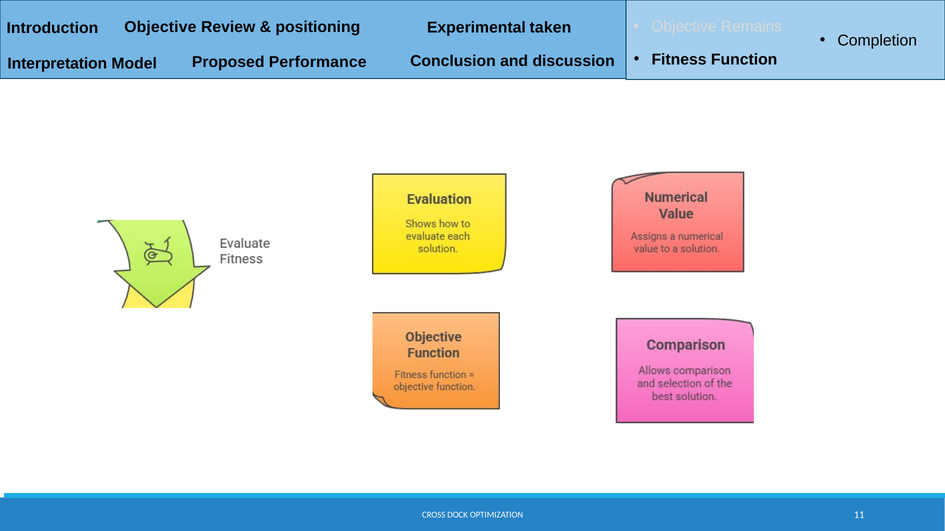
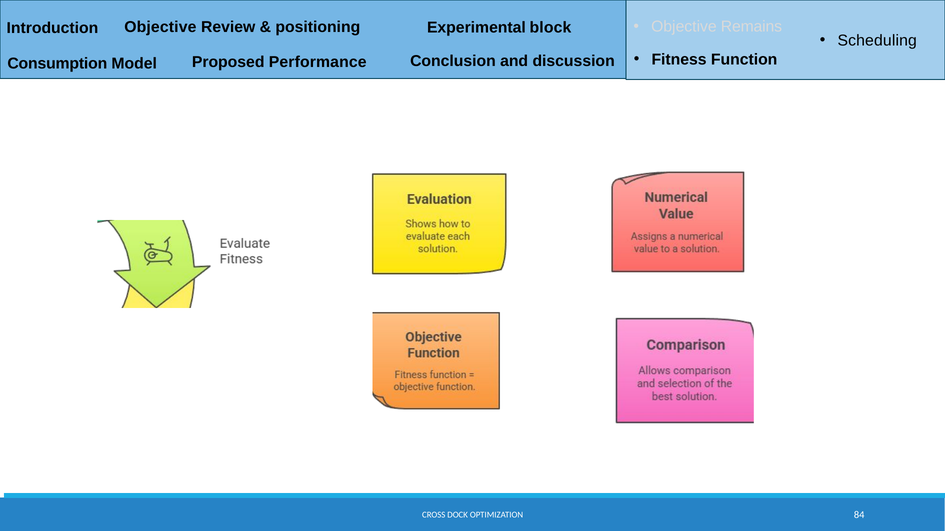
taken: taken -> block (550, 28)
Completion: Completion -> Scheduling (877, 41)
Interpretation: Interpretation -> Consumption (57, 64)
11: 11 -> 84 (859, 515)
